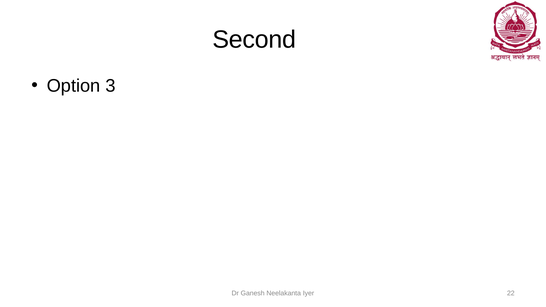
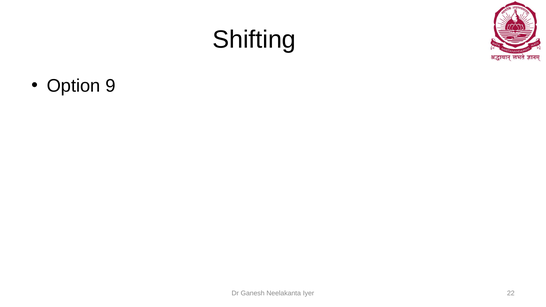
Second: Second -> Shifting (254, 40)
3: 3 -> 9 (110, 86)
